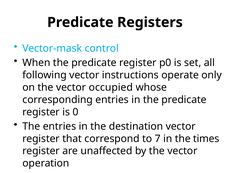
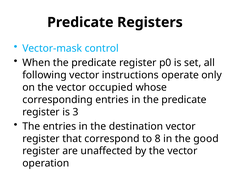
0: 0 -> 3 (75, 112)
7: 7 -> 8 (158, 138)
times: times -> good (206, 138)
